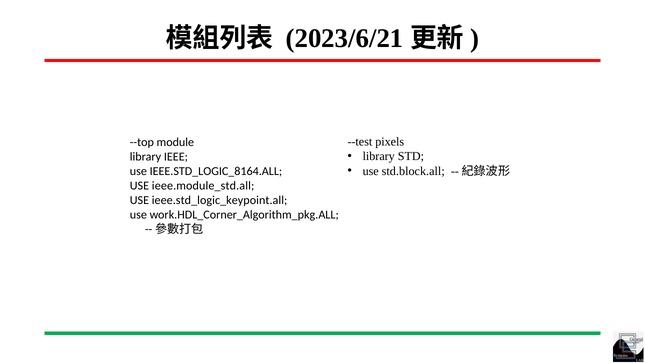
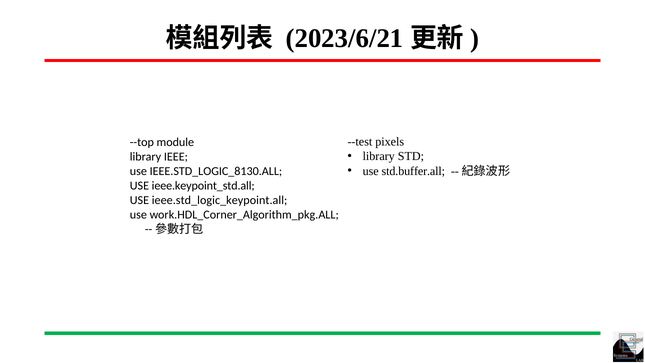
std.block.all: std.block.all -> std.buffer.all (413, 171)
IEEE.STD_LOGIC_8164.ALL: IEEE.STD_LOGIC_8164.ALL -> IEEE.STD_LOGIC_8130.ALL (216, 171)
ieee.module_std.all: ieee.module_std.all -> ieee.keypoint_std.all (203, 185)
